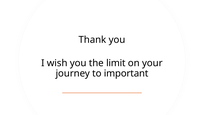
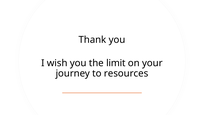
important: important -> resources (126, 73)
